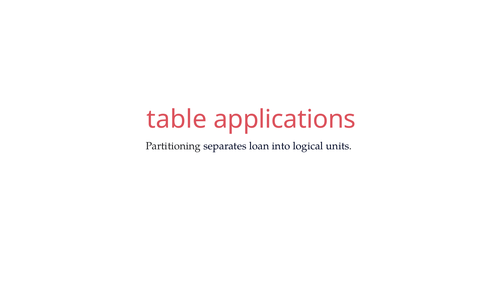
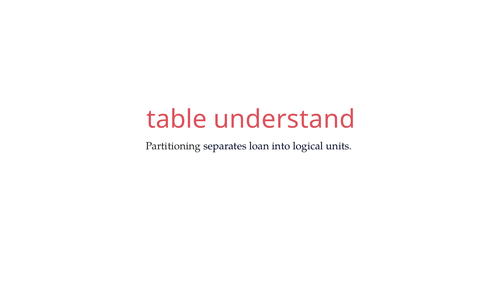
applications: applications -> understand (284, 120)
